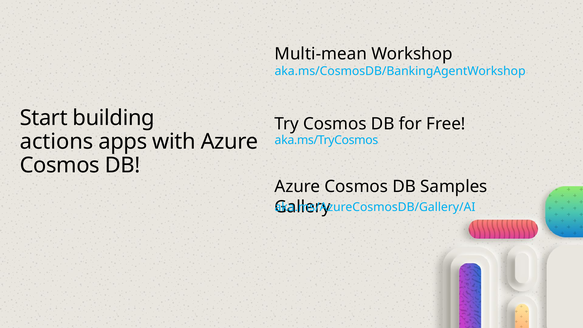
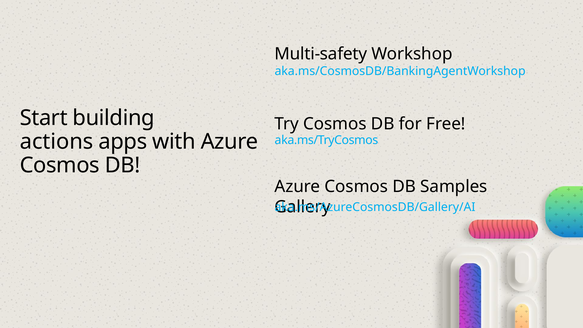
Multi-mean: Multi-mean -> Multi-safety (321, 54)
